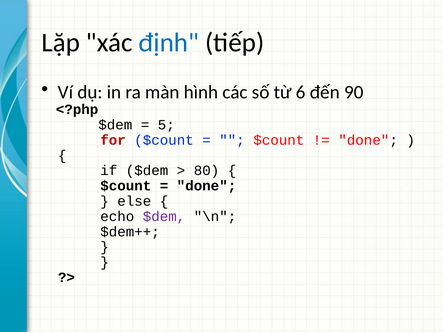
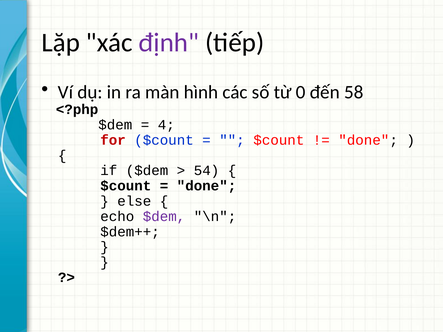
định colour: blue -> purple (169, 43)
6: 6 -> 0 (301, 92)
90: 90 -> 58 (354, 92)
5: 5 -> 4 (166, 125)
80: 80 -> 54 (206, 171)
